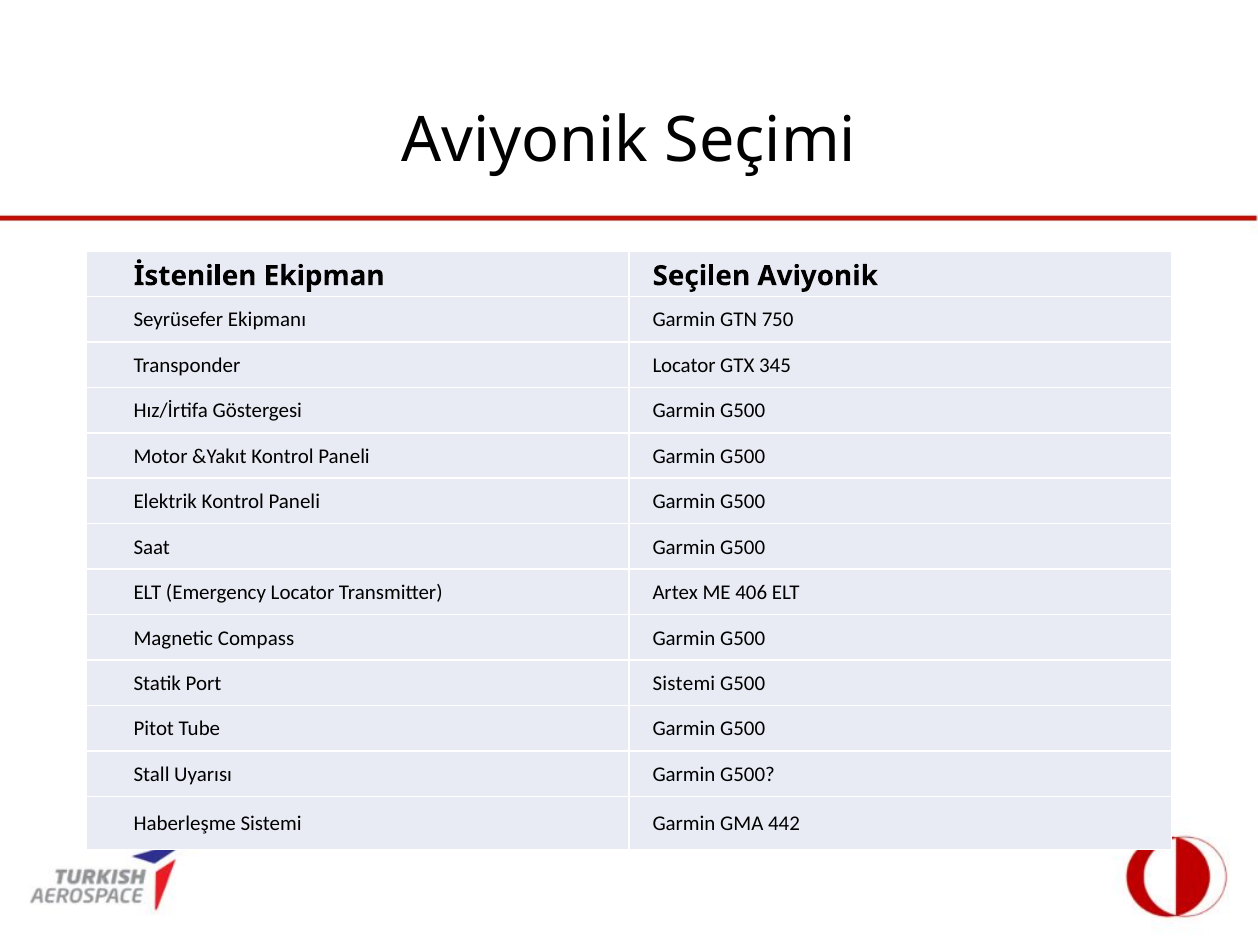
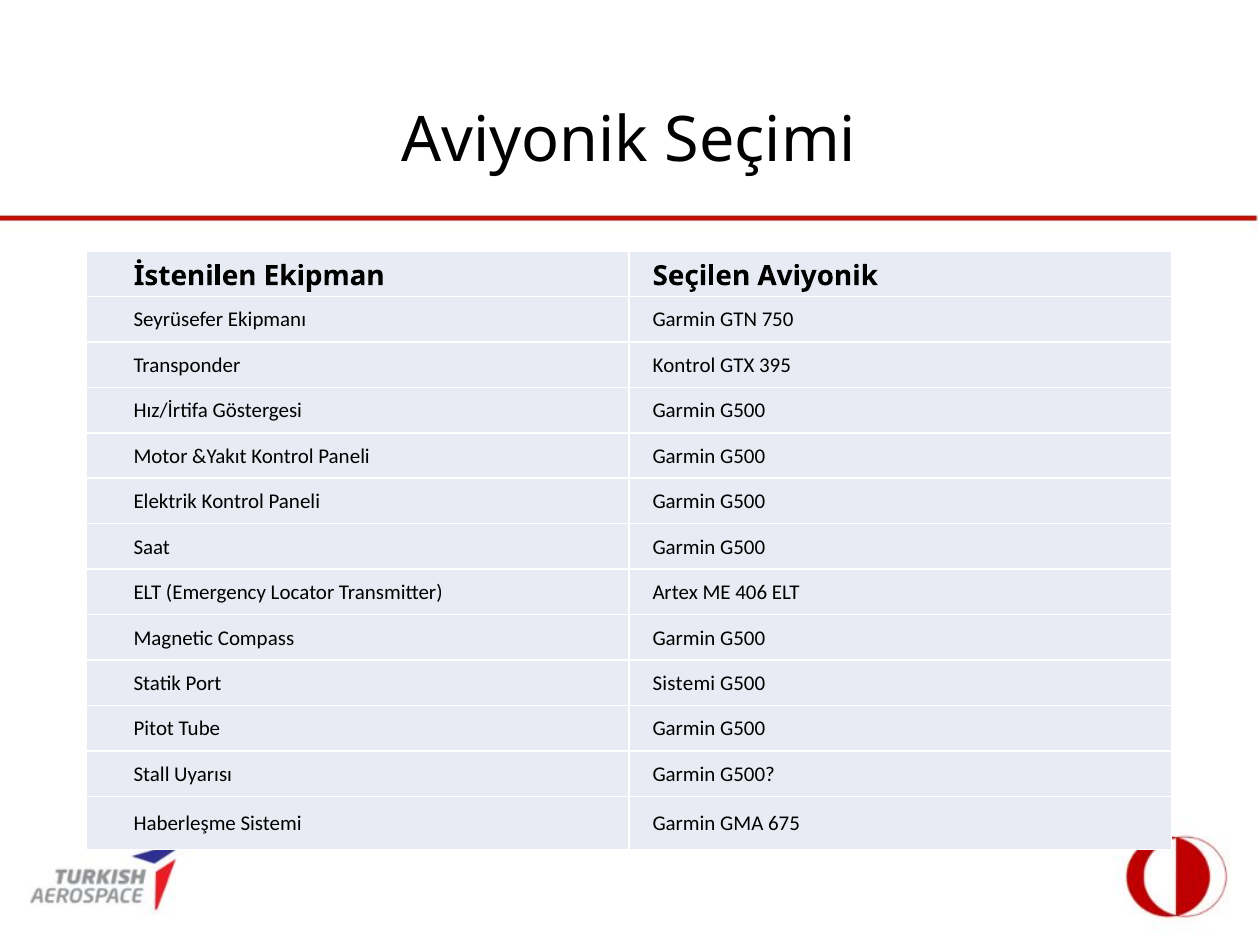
Transponder Locator: Locator -> Kontrol (684, 366)
345: 345 -> 395 (775, 366)
442: 442 -> 675 (784, 824)
